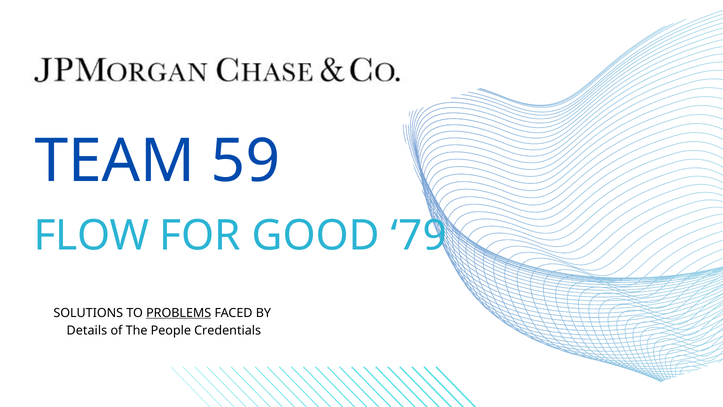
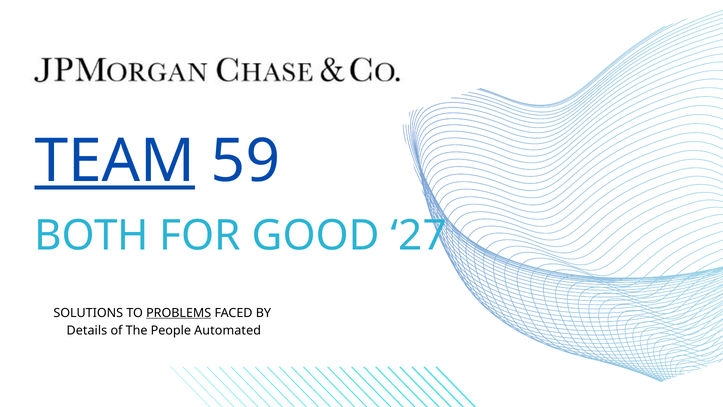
TEAM underline: none -> present (115, 161)
FLOW: FLOW -> BOTH (92, 235)
79: 79 -> 27 (419, 235)
Credentials: Credentials -> Automated (228, 330)
